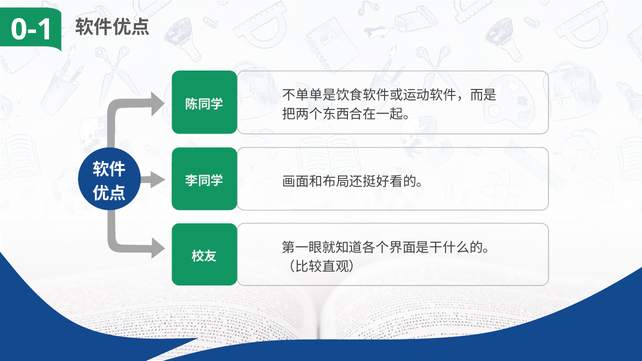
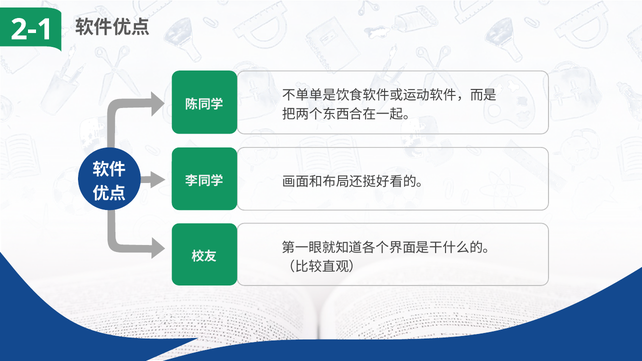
0-1: 0-1 -> 2-1 (32, 30)
